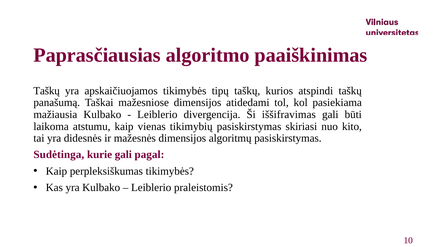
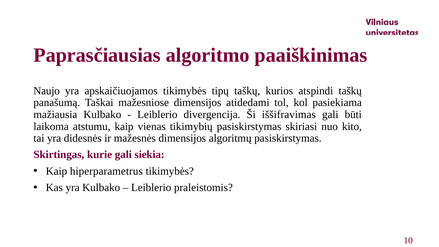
Taškų: Taškų -> Naujo (47, 91)
Sudėtinga: Sudėtinga -> Skirtingas (59, 155)
pagal: pagal -> siekia (150, 155)
perpleksiškumas: perpleksiškumas -> hiperparametrus (106, 171)
